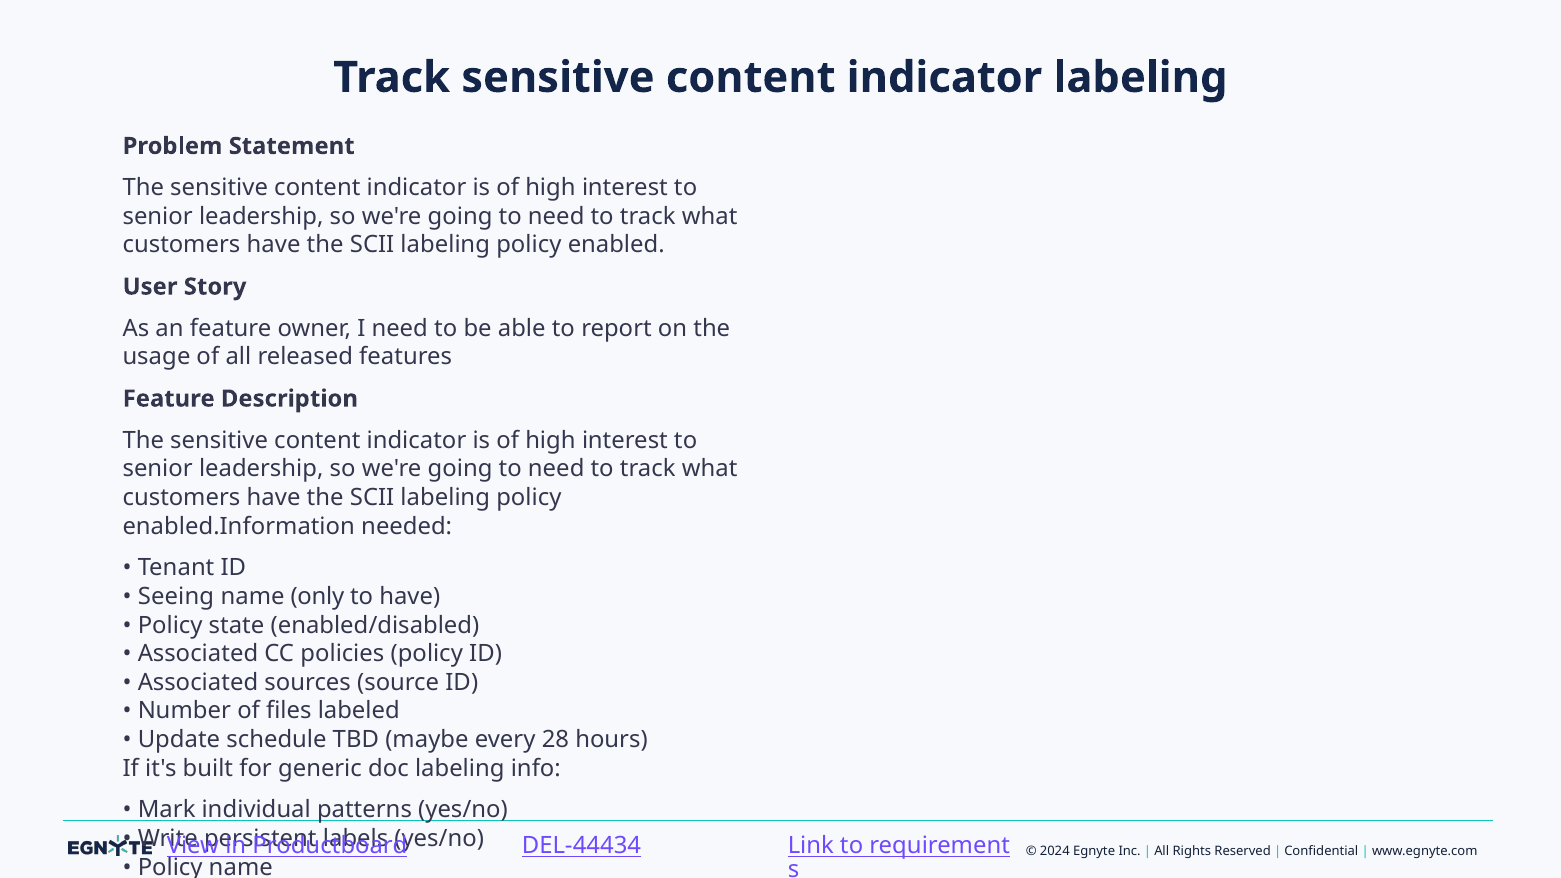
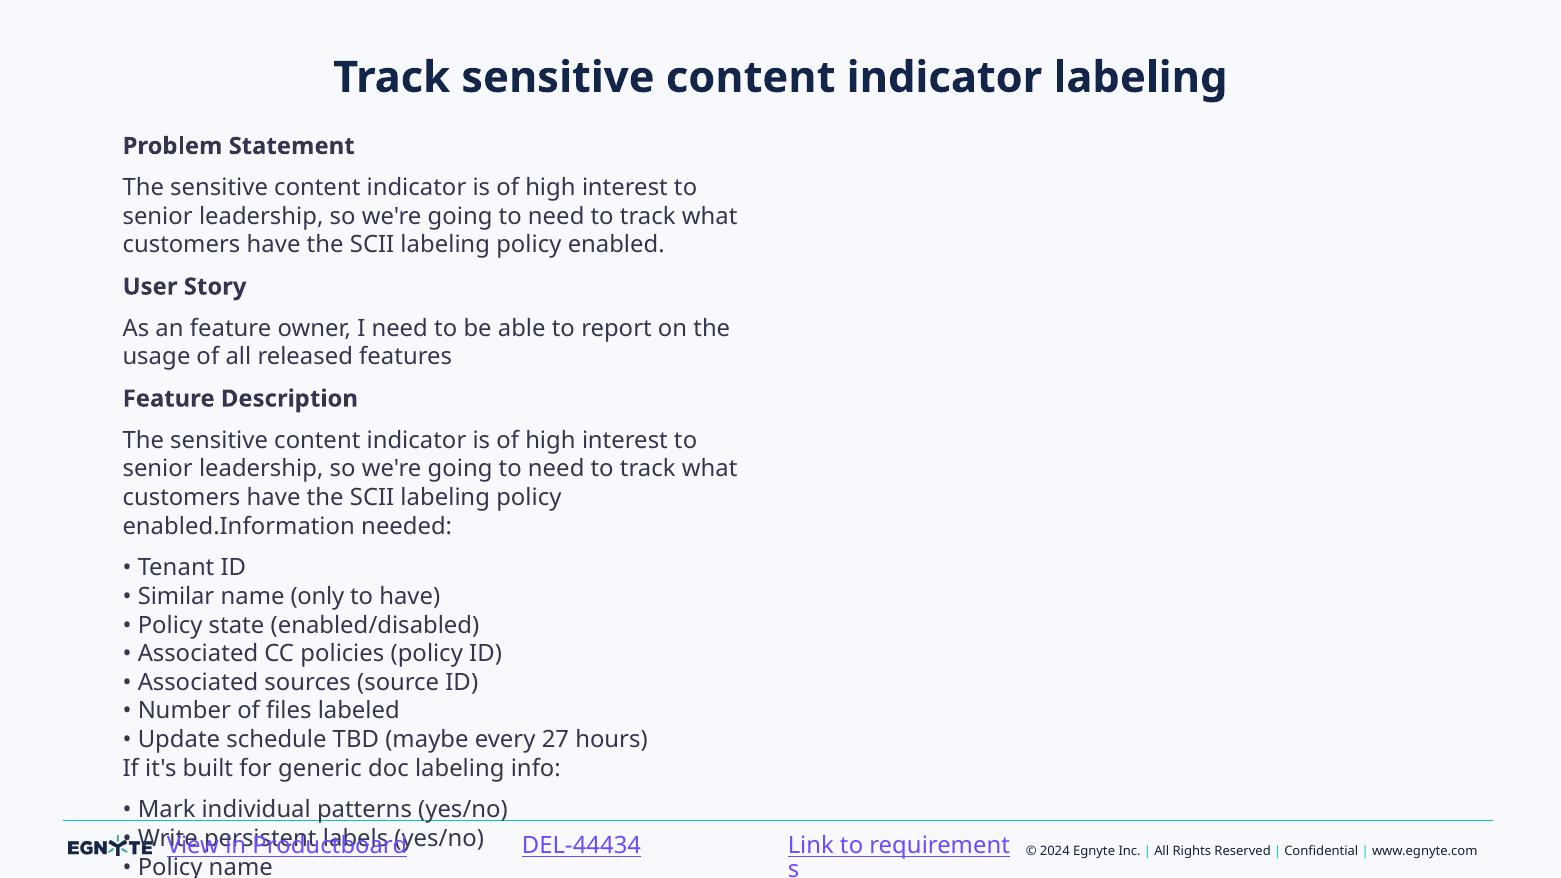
Seeing: Seeing -> Similar (176, 597)
28: 28 -> 27 (555, 740)
